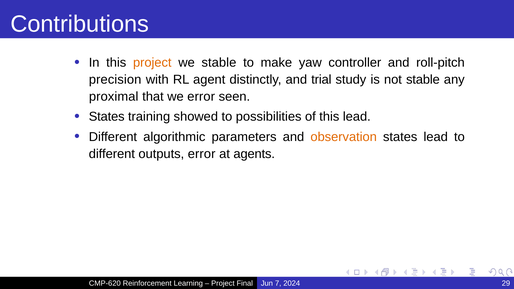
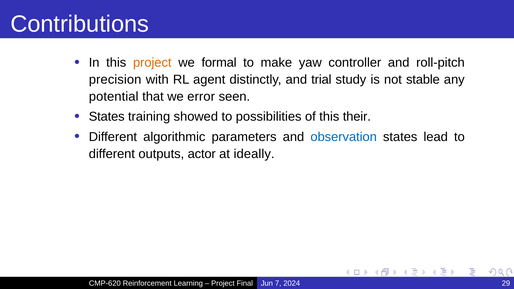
we stable: stable -> formal (219, 63)
proximal: proximal -> potential (114, 97)
this lead: lead -> their (357, 117)
observation colour: orange -> blue (344, 137)
outputs error: error -> actor (202, 154)
agents: agents -> ideally (254, 154)
